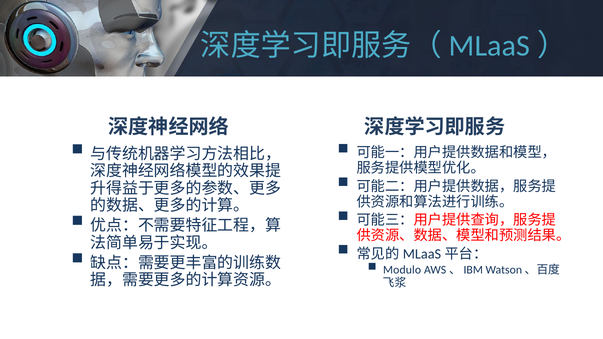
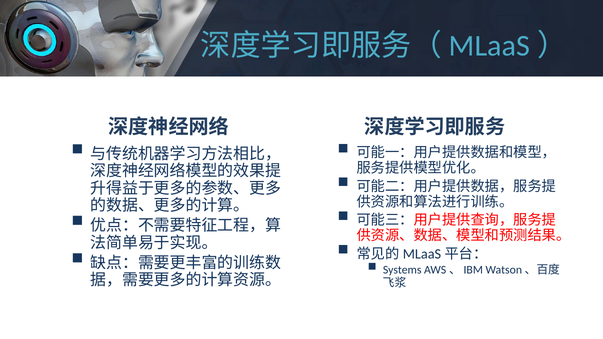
Modulo: Modulo -> Systems (402, 270)
